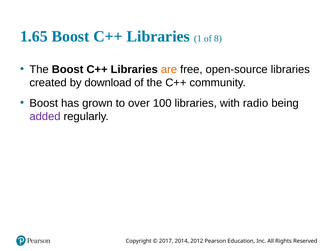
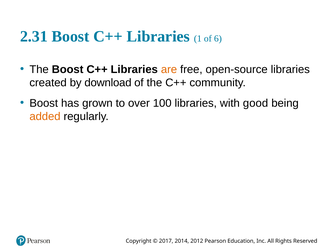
1.65: 1.65 -> 2.31 (34, 36)
8: 8 -> 6 (218, 38)
radio: radio -> good (256, 103)
added colour: purple -> orange (45, 117)
